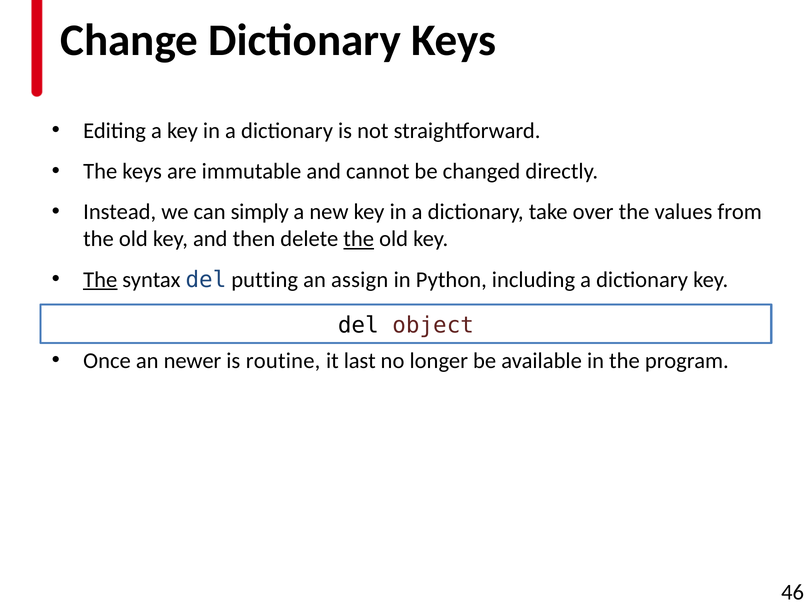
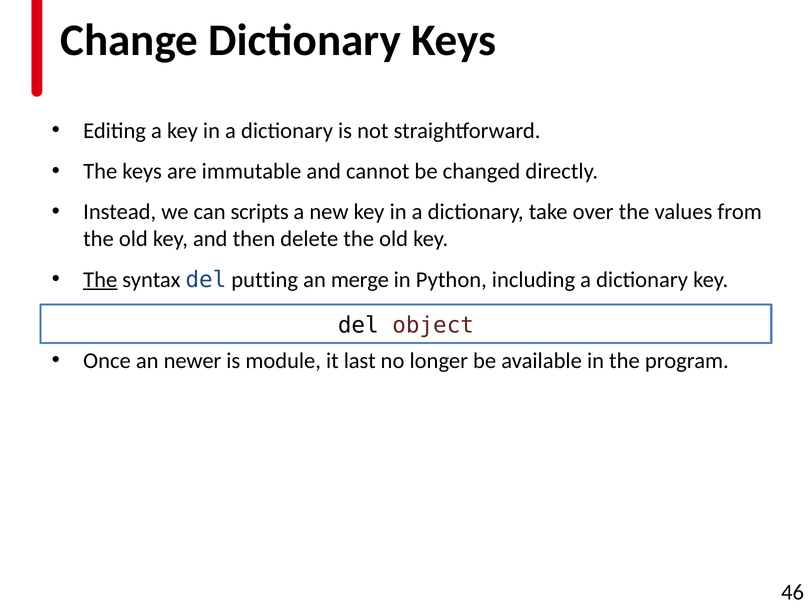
simply: simply -> scripts (260, 212)
the underline: present -> none (359, 239)
assign: assign -> merge (360, 280)
routine: routine -> module (283, 361)
